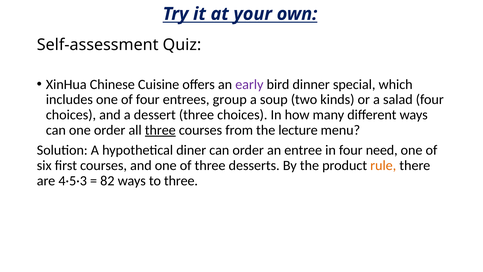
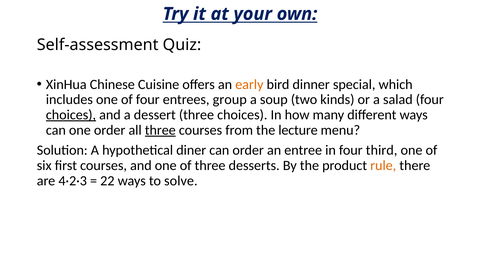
early colour: purple -> orange (249, 84)
choices underline: none -> present (71, 115)
need: need -> third (382, 150)
4·5·3: 4·5·3 -> 4·2·3 (73, 180)
82: 82 -> 22 (107, 180)
to three: three -> solve (181, 180)
